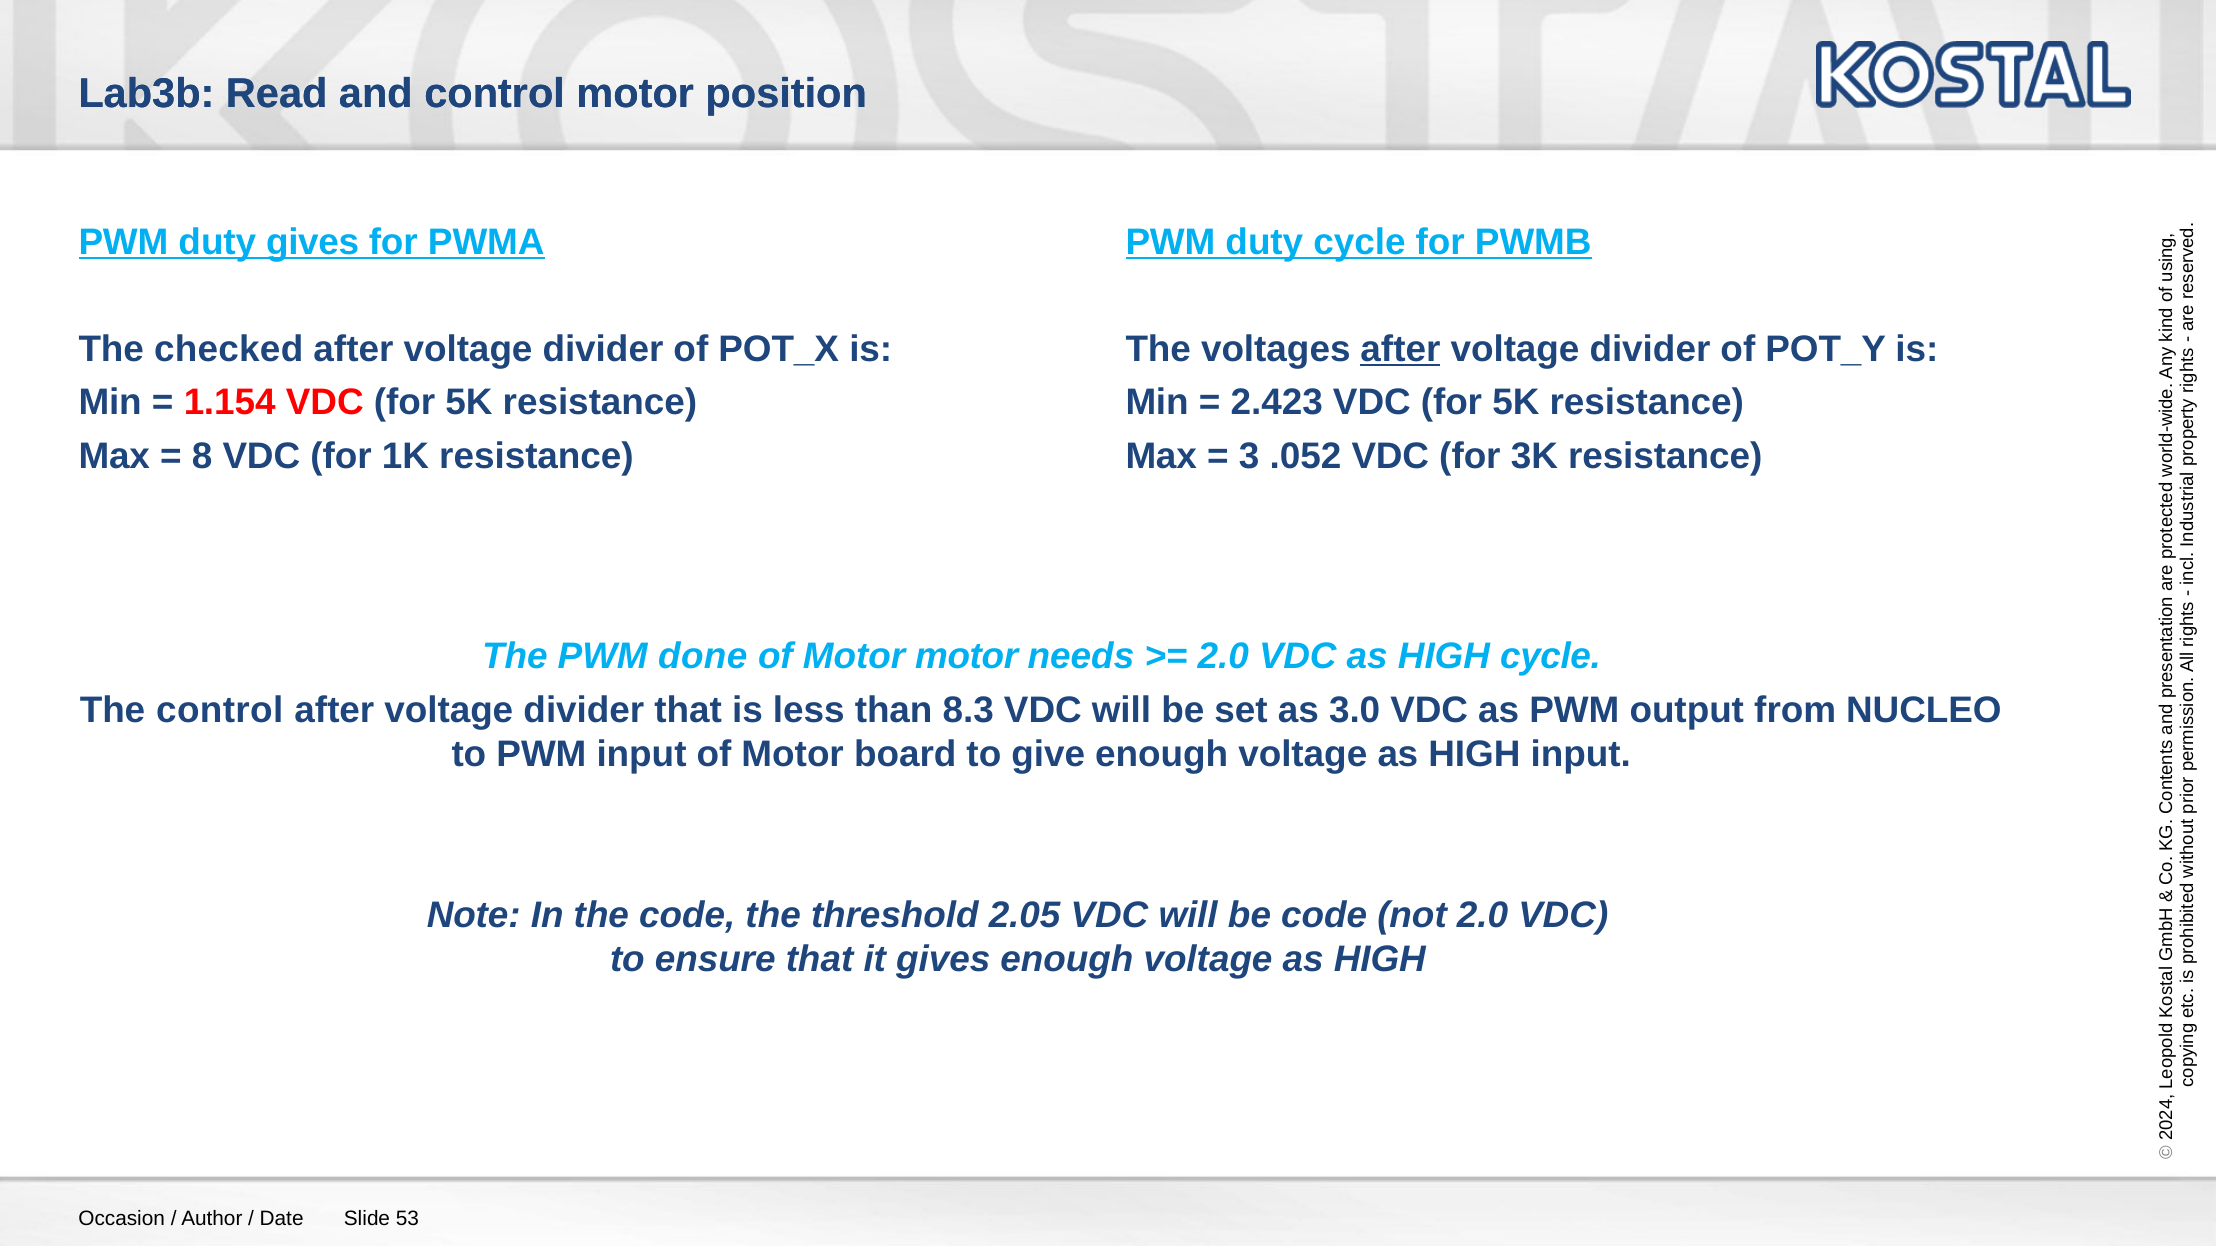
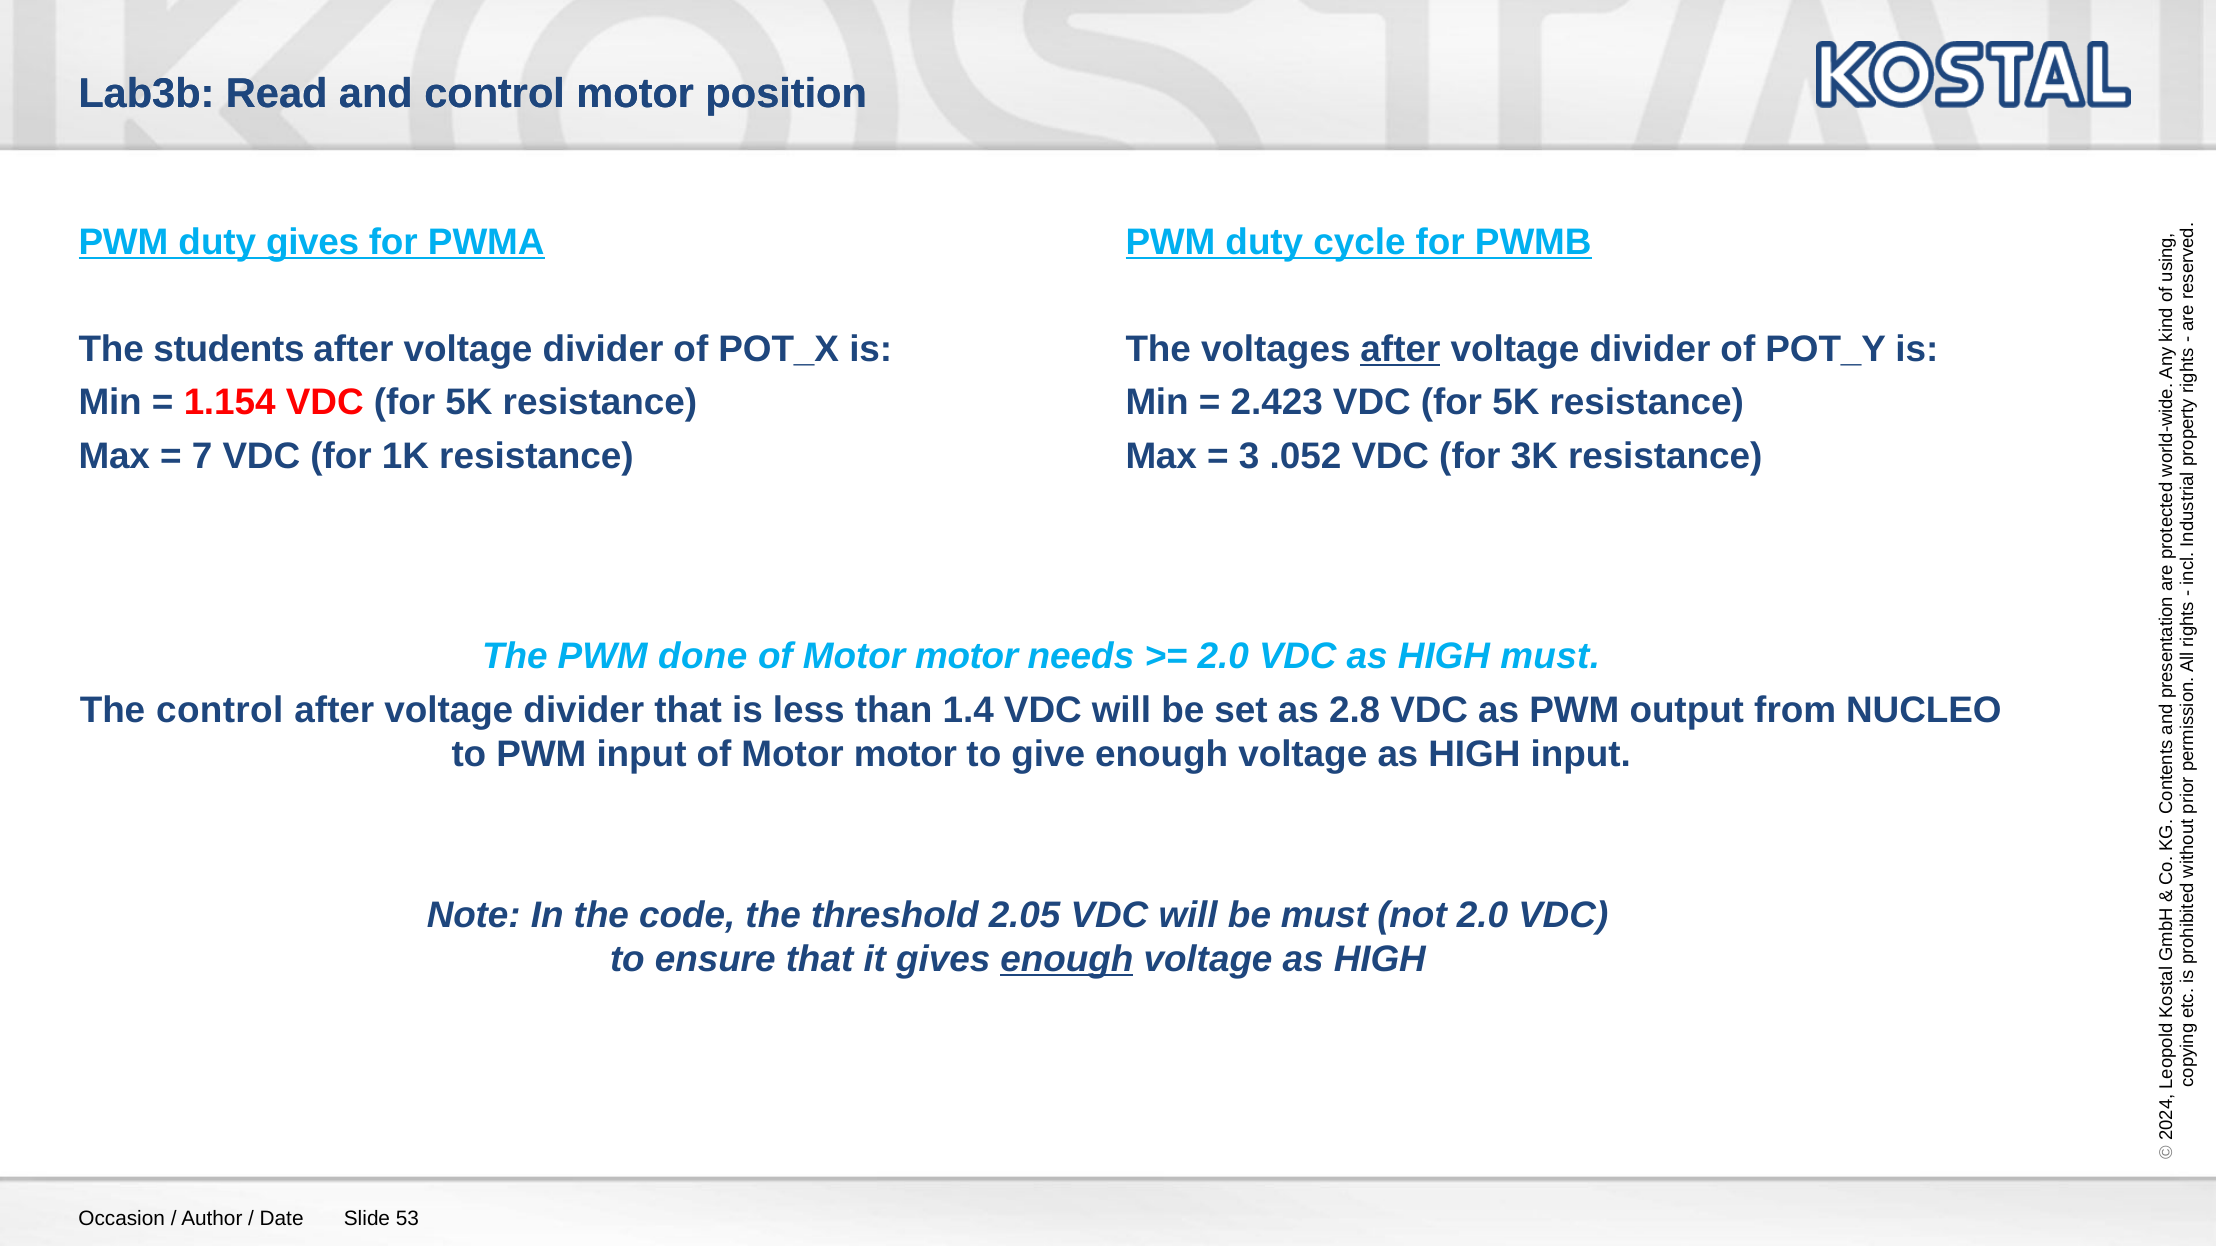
checked: checked -> students (229, 349)
8: 8 -> 7 (202, 456)
HIGH cycle: cycle -> must (1550, 657)
8.3: 8.3 -> 1.4 (968, 710)
3.0: 3.0 -> 2.8 (1355, 710)
input of Motor board: board -> motor (905, 755)
be code: code -> must (1324, 915)
enough underline: none -> present (1067, 960)
